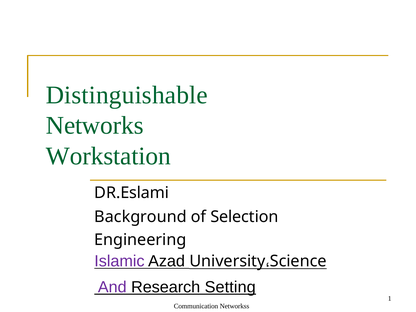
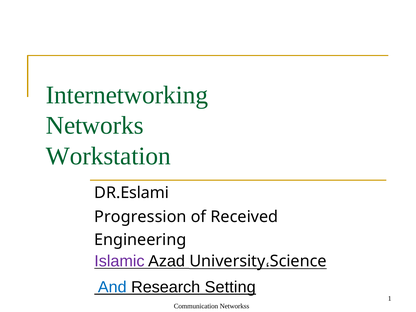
Distinguishable: Distinguishable -> Internetworking (127, 95)
Background: Background -> Progression (140, 217)
Selection: Selection -> Received (244, 217)
And colour: purple -> blue (112, 287)
